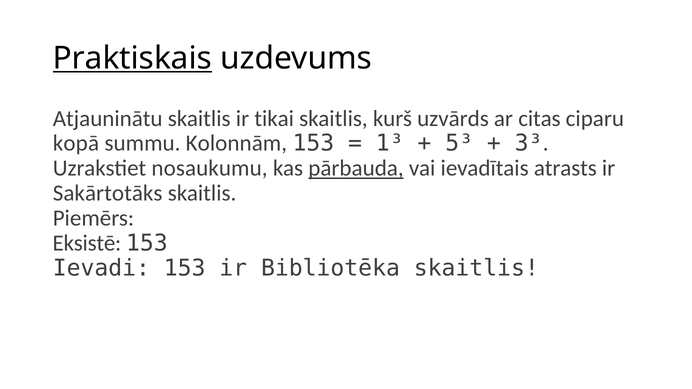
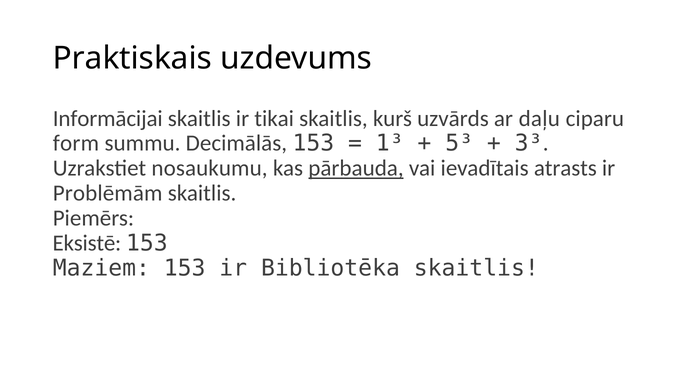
Praktiskais underline: present -> none (132, 58)
Atjauninātu: Atjauninātu -> Informācijai (108, 119)
citas: citas -> daļu (539, 119)
kopā: kopā -> form (76, 143)
Kolonnām: Kolonnām -> Decimālās (236, 143)
Sakārtotāks: Sakārtotāks -> Problēmām (108, 193)
Ievadi: Ievadi -> Maziem (101, 268)
